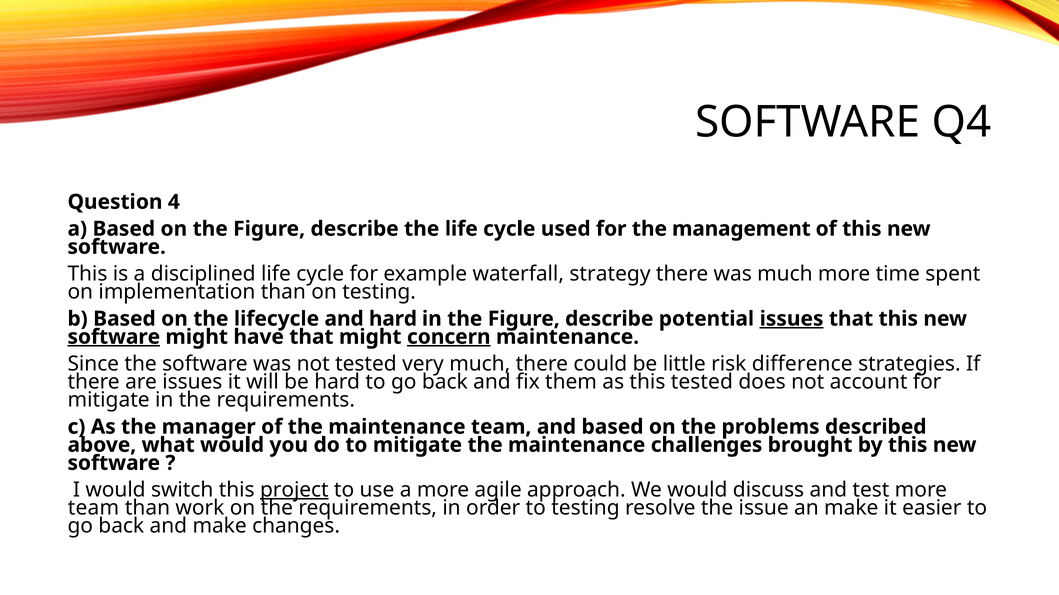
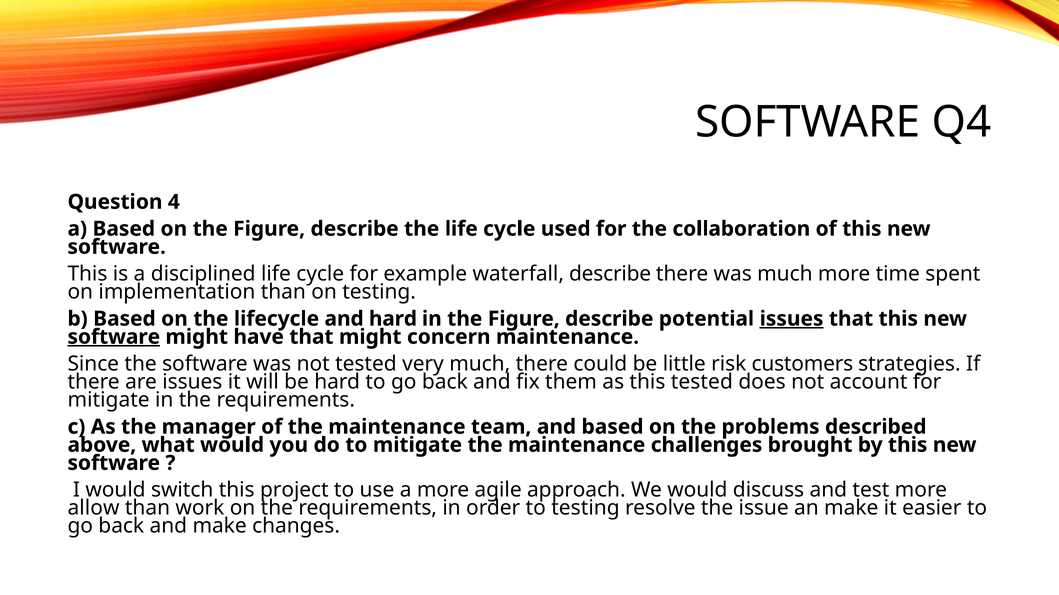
management: management -> collaboration (741, 229)
waterfall strategy: strategy -> describe (610, 274)
concern underline: present -> none (449, 337)
difference: difference -> customers (802, 364)
project underline: present -> none (294, 490)
team: team -> allow (94, 509)
